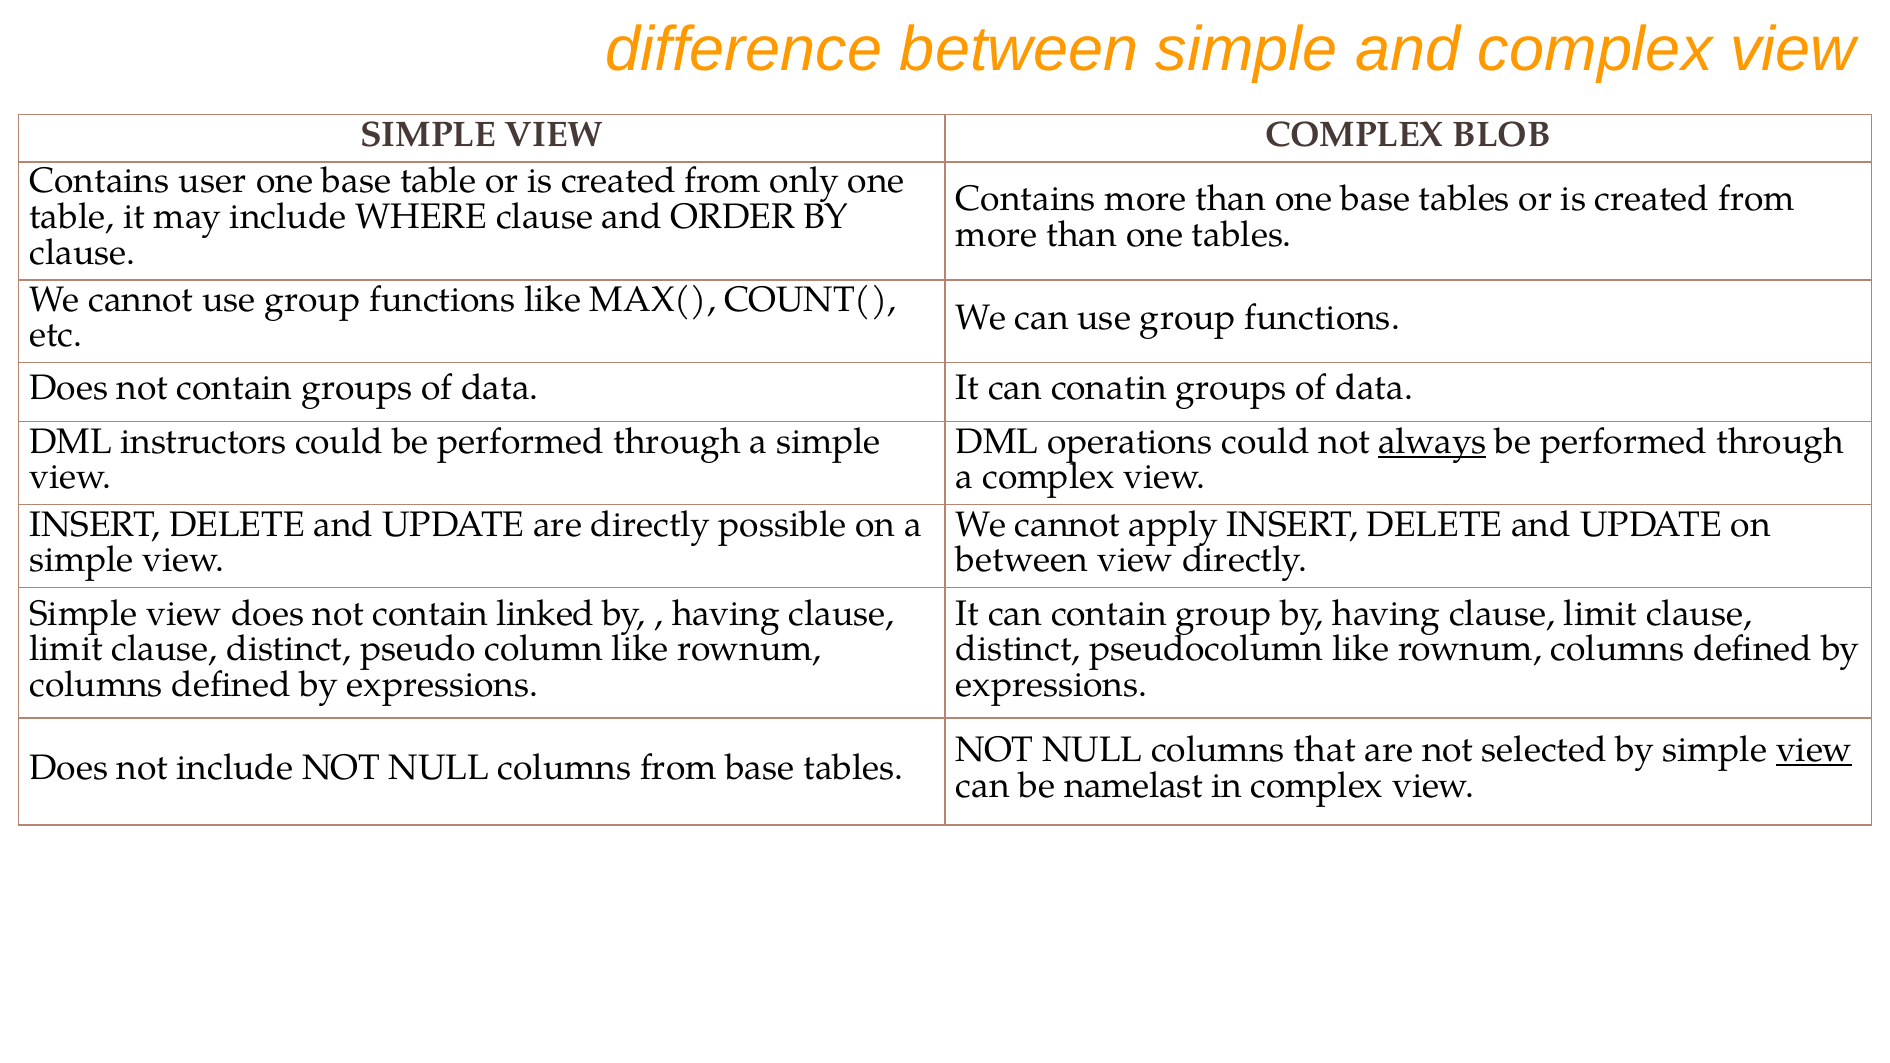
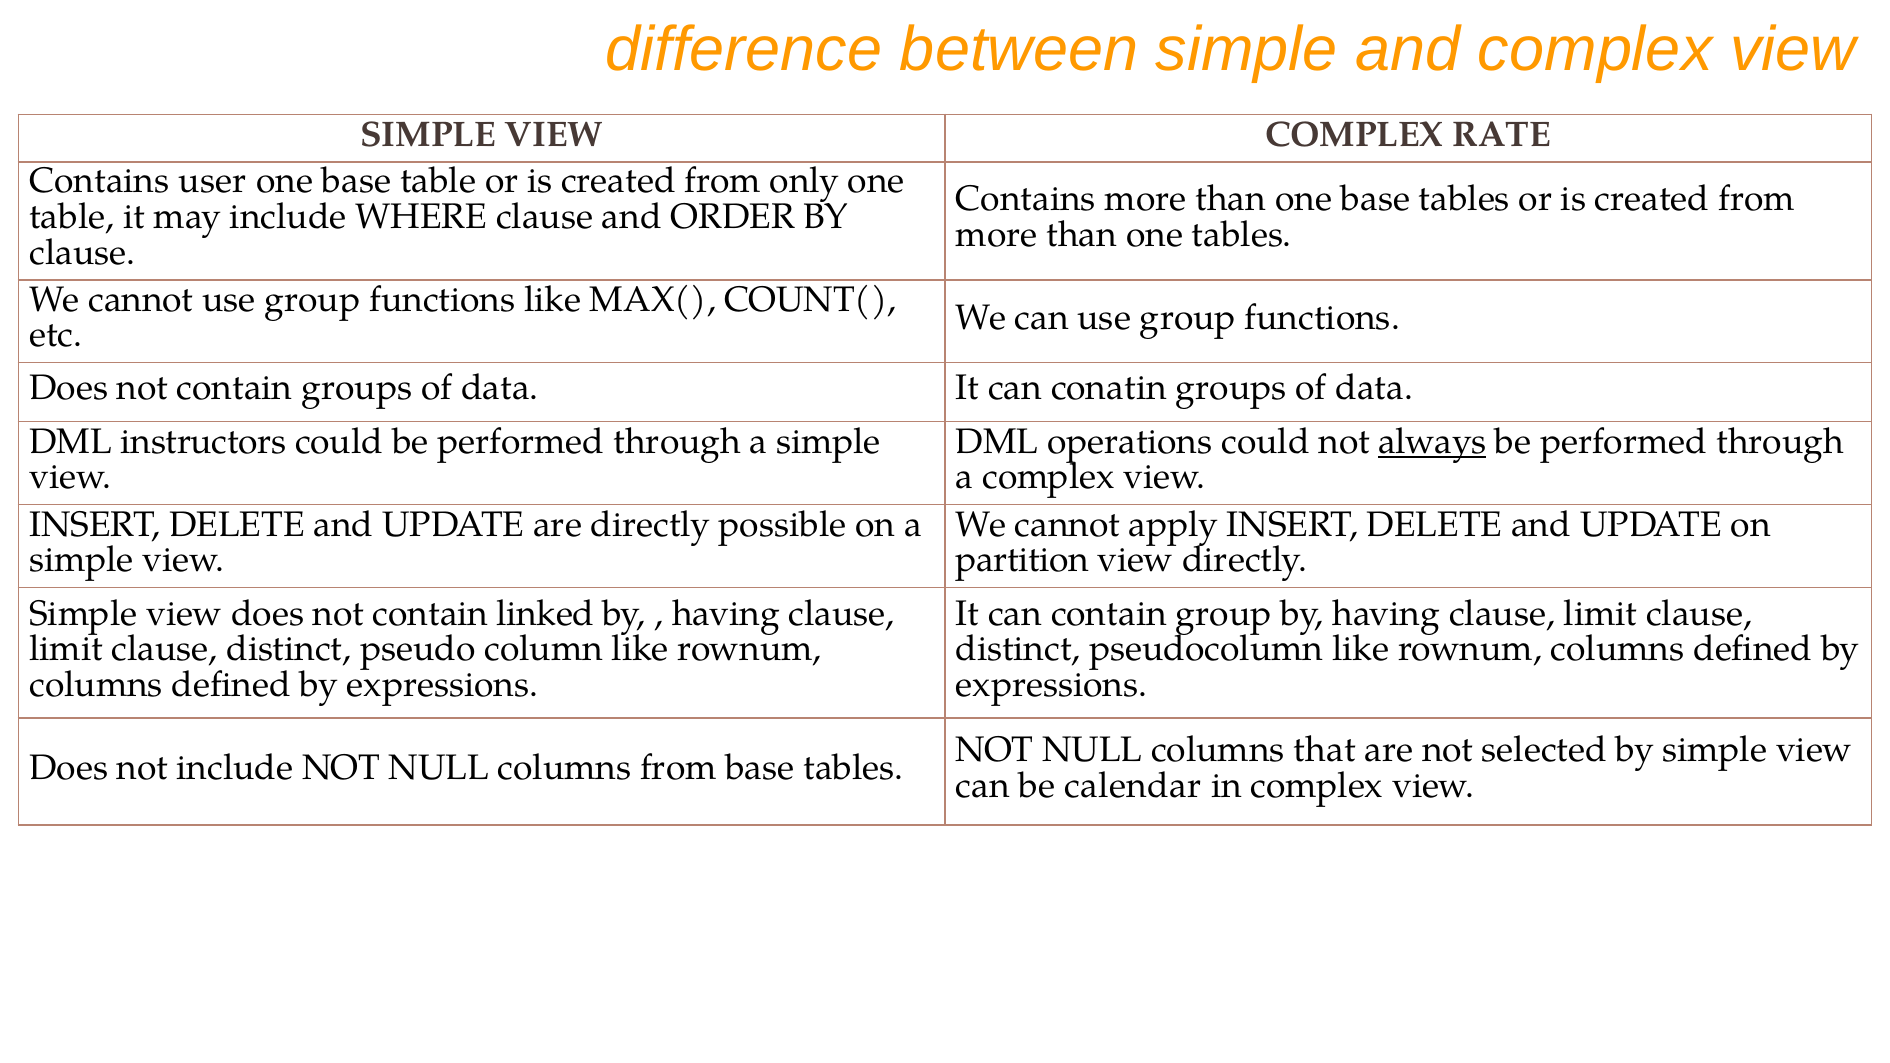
BLOB: BLOB -> RATE (1502, 135)
between: between -> partition (1022, 560)
view underline: present -> none (1814, 750)
namelast: namelast -> calendar (1133, 786)
